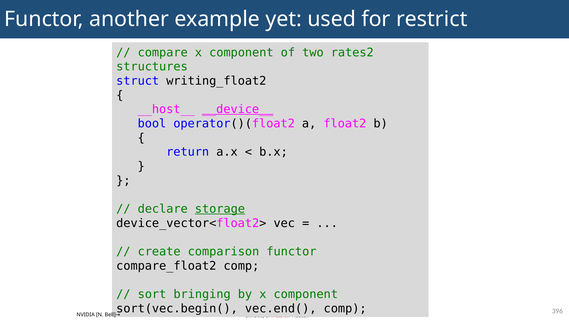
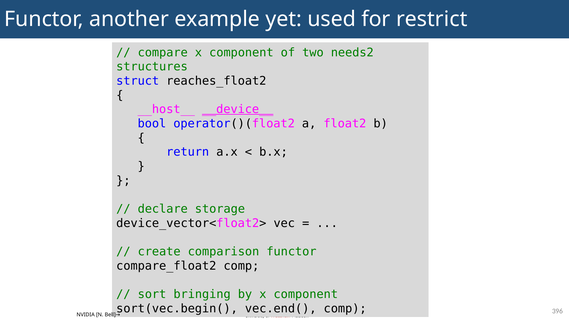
rates2: rates2 -> needs2 (352, 52)
writing_float2: writing_float2 -> reaches_float2 (216, 81)
storage underline: present -> none (220, 209)
